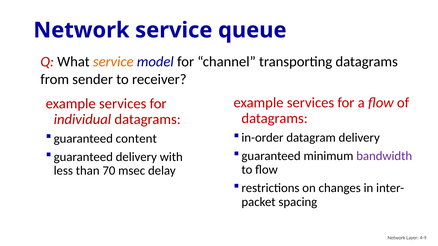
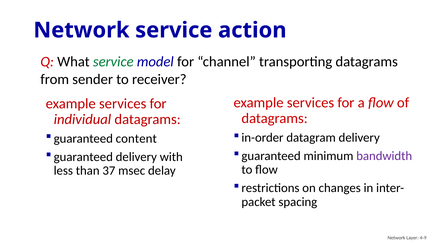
queue: queue -> action (252, 30)
service colour: orange -> green (113, 62)
70: 70 -> 37 (109, 171)
